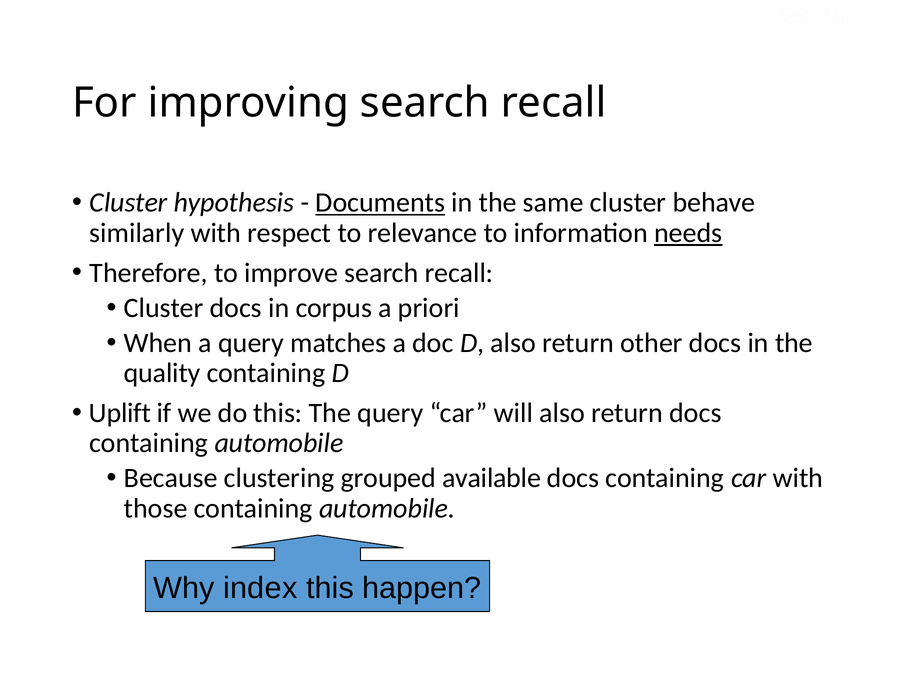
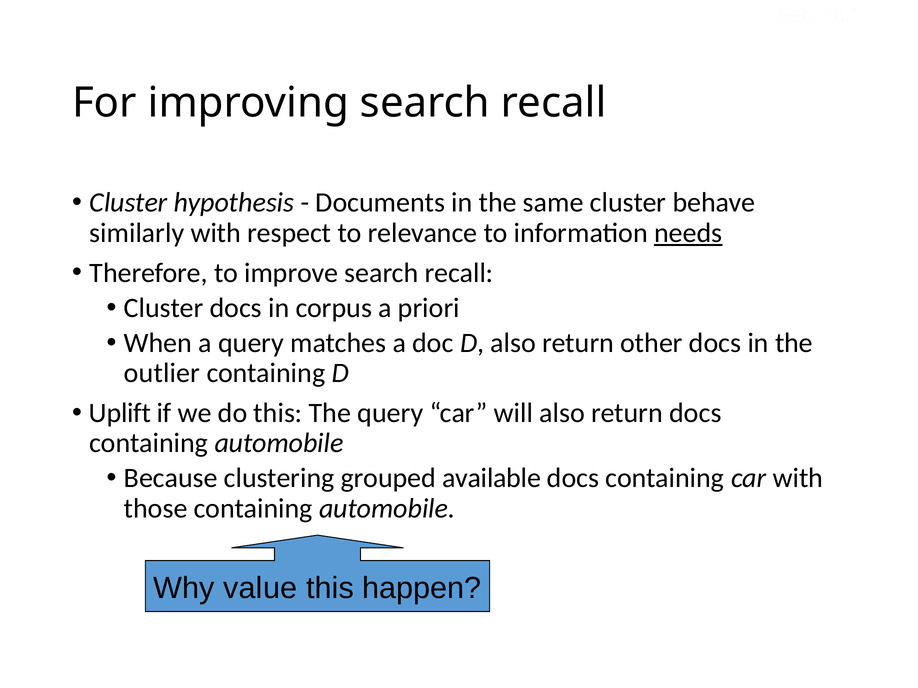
Documents underline: present -> none (380, 203)
quality: quality -> outlier (162, 373)
index: index -> value (260, 589)
